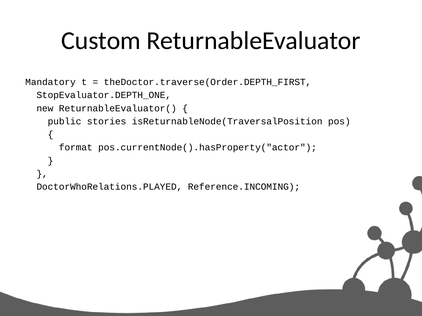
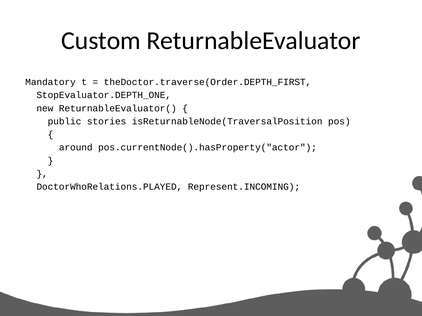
format: format -> around (76, 148)
Reference.INCOMING: Reference.INCOMING -> Represent.INCOMING (244, 187)
